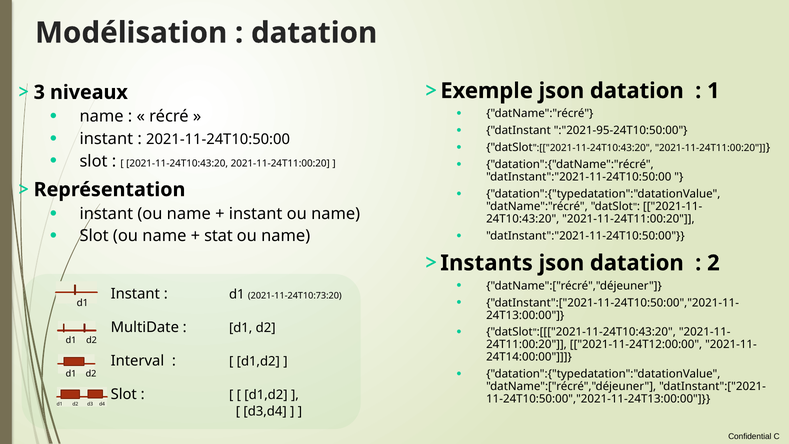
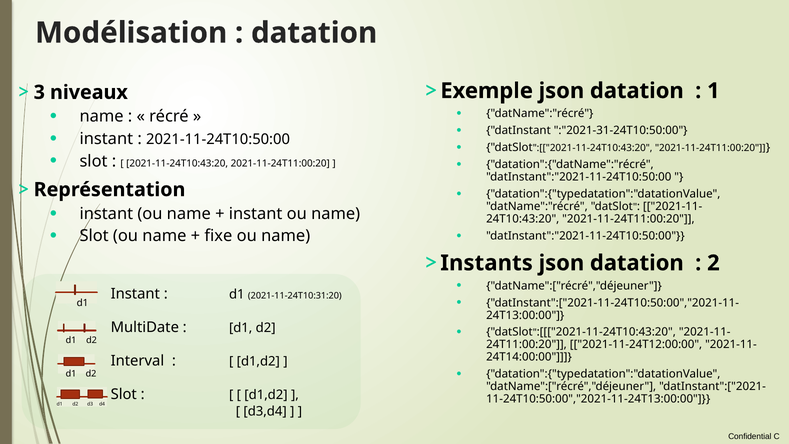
:"2021-95-24T10:50:00: :"2021-95-24T10:50:00 -> :"2021-31-24T10:50:00 (621, 130)
stat: stat -> fixe (218, 236)
2021-11-24T10:73:20: 2021-11-24T10:73:20 -> 2021-11-24T10:31:20 (295, 296)
